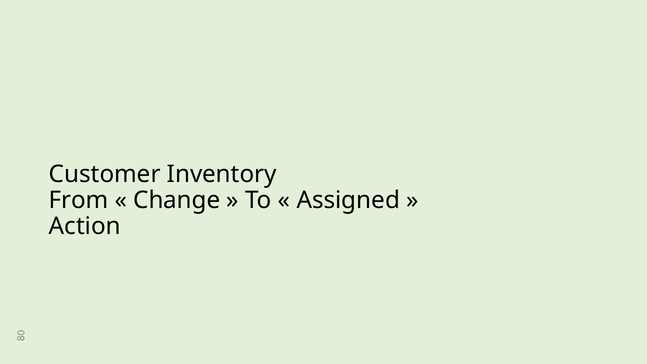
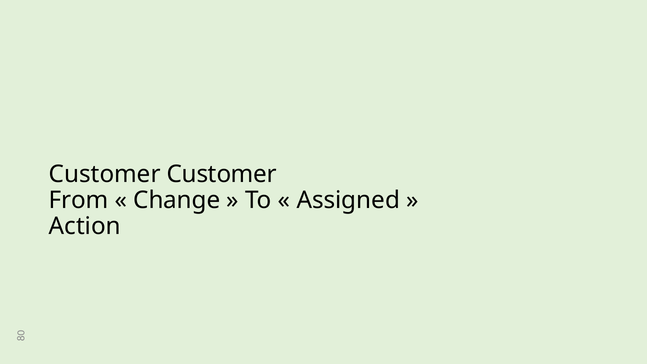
Customer Inventory: Inventory -> Customer (222, 174)
